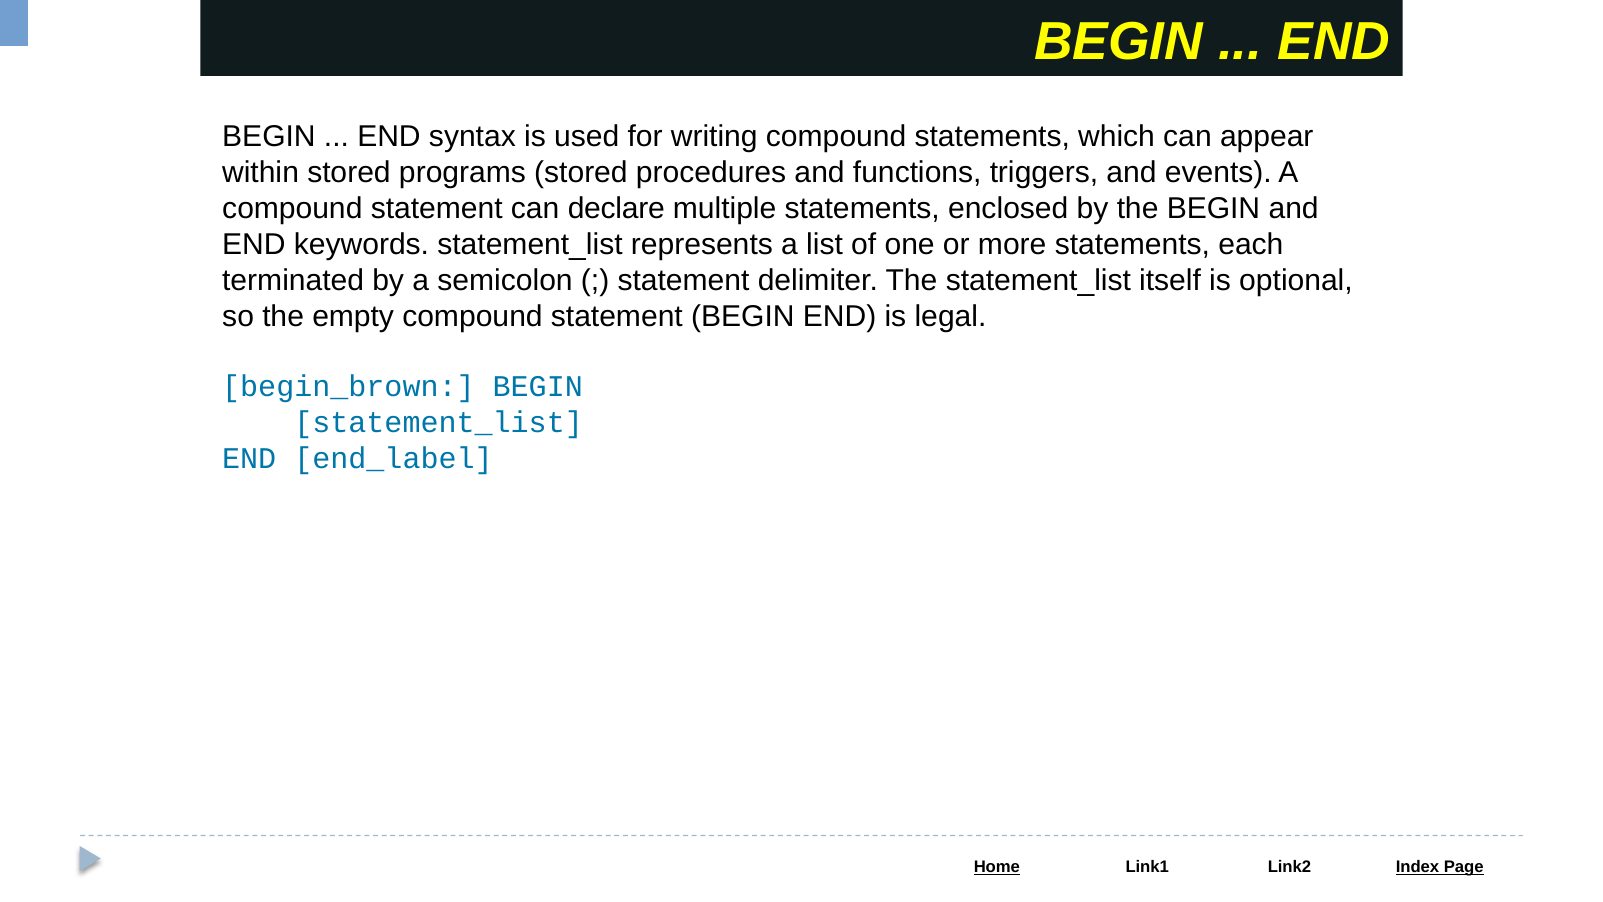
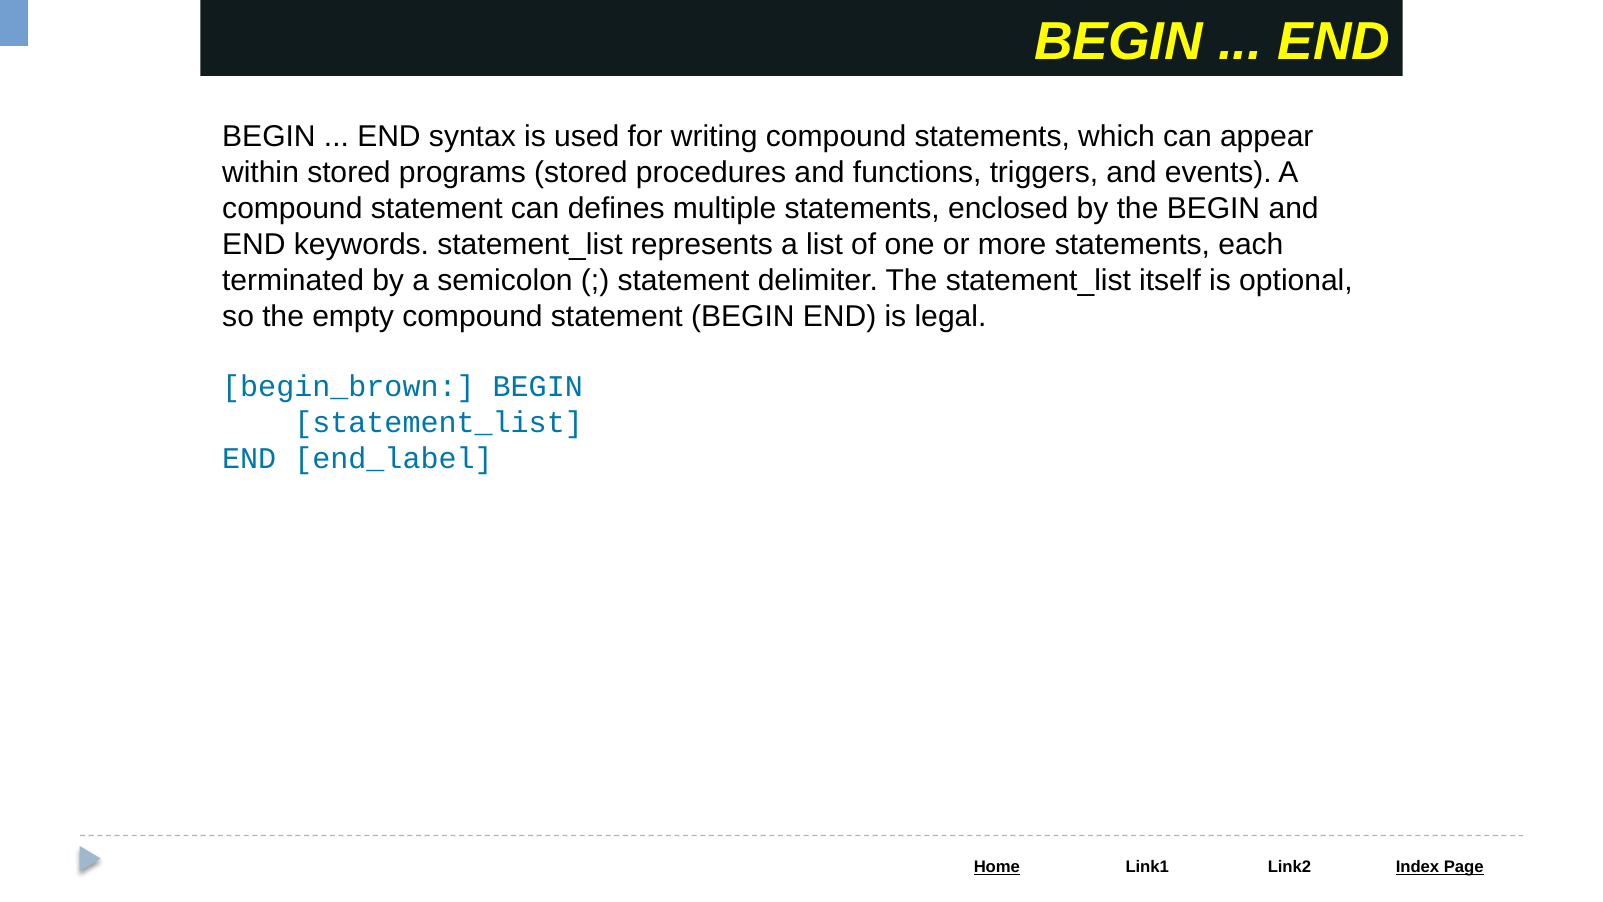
declare: declare -> defines (616, 208)
